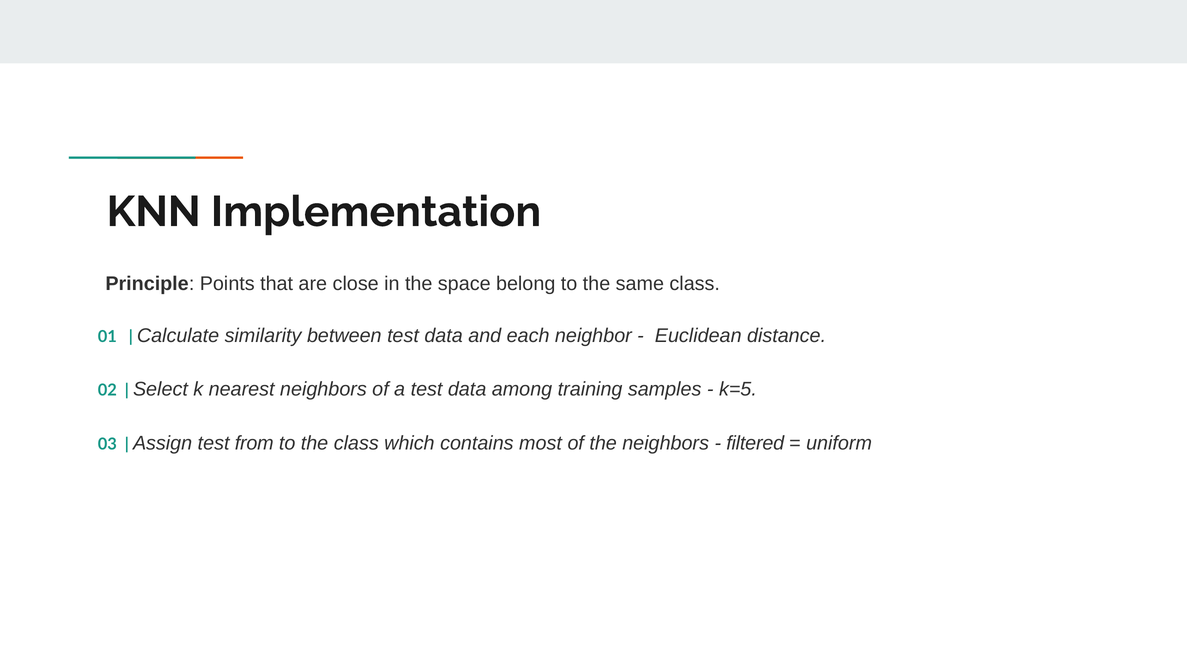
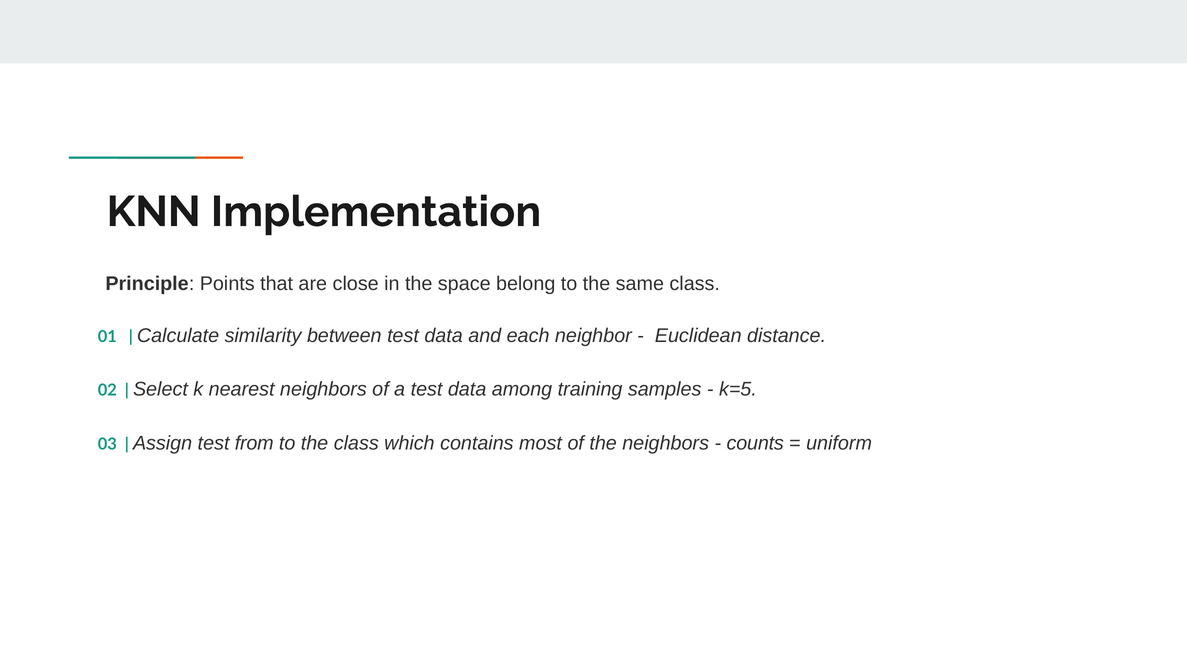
filtered: filtered -> counts (755, 443)
